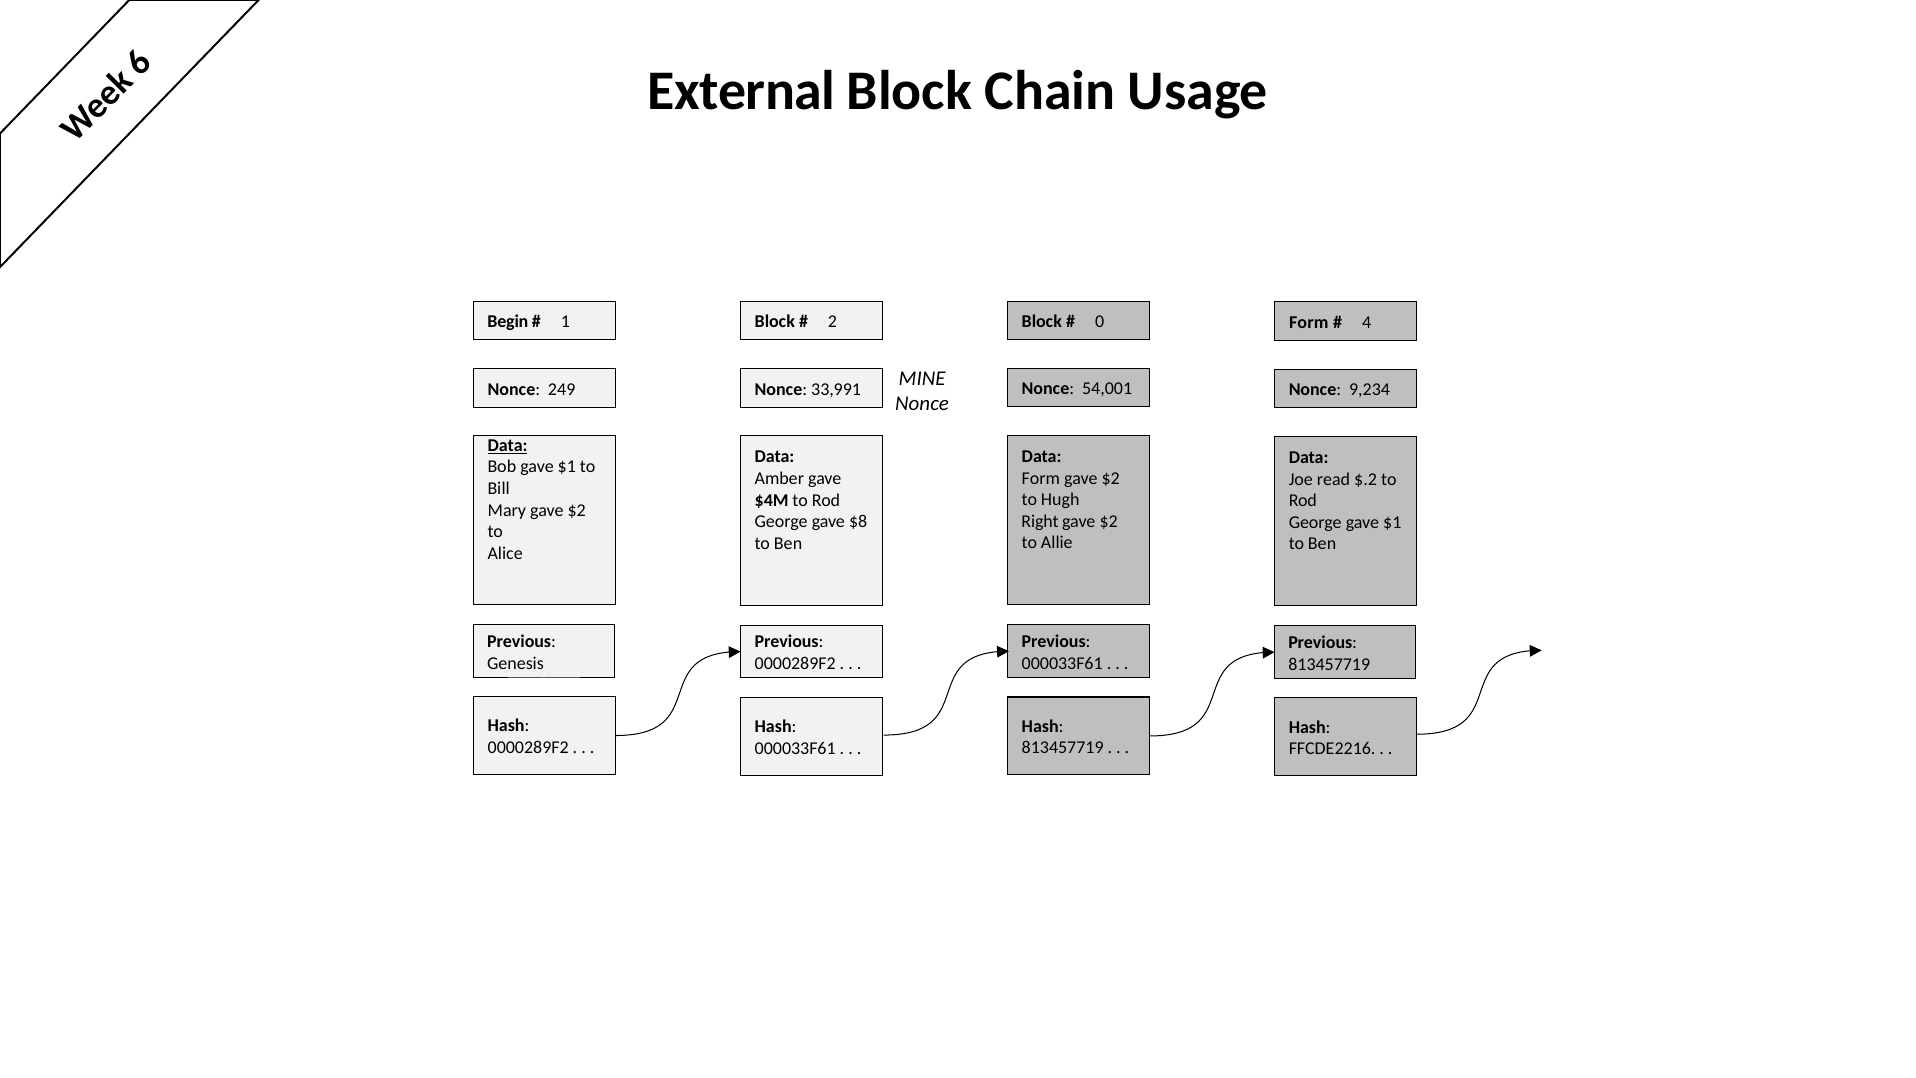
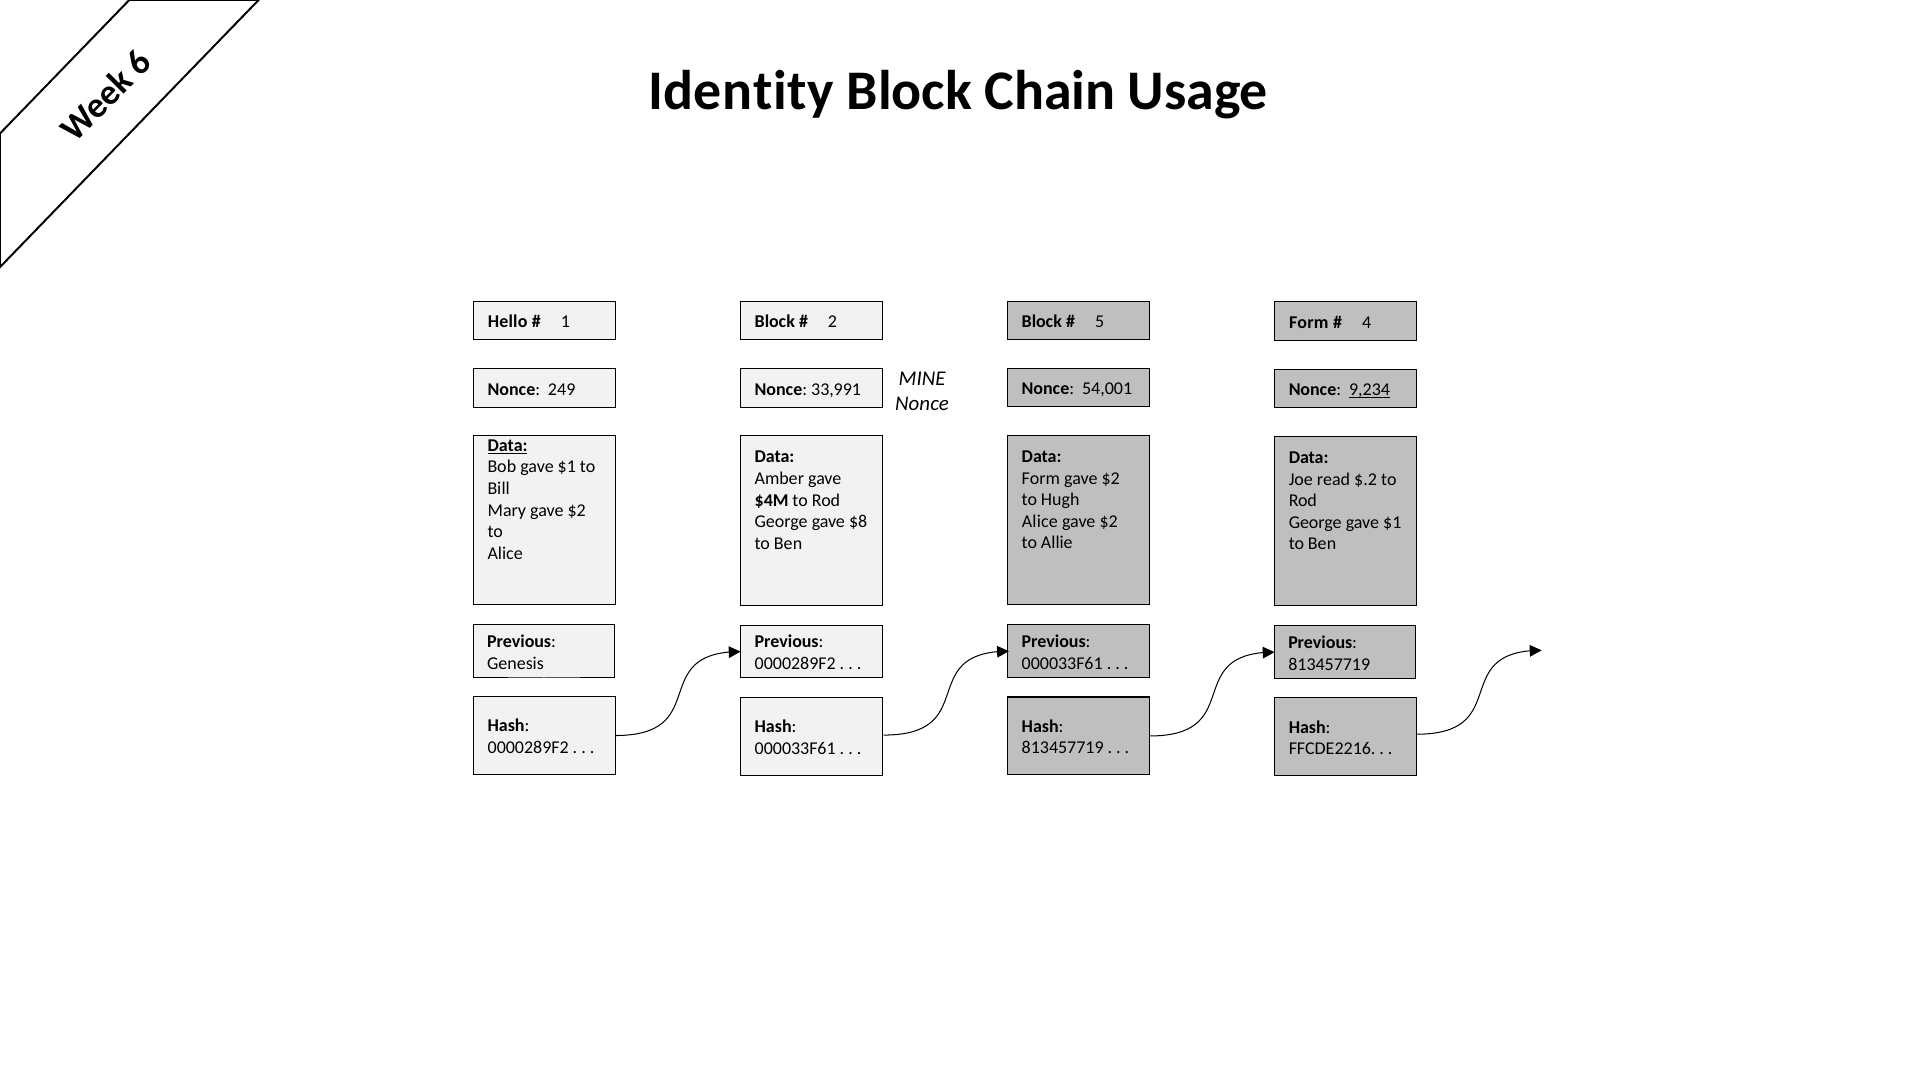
External: External -> Identity (741, 91)
0: 0 -> 5 (1100, 321)
Begin: Begin -> Hello (508, 322)
9,234 underline: none -> present (1370, 390)
Right: Right -> Alice (1040, 521)
